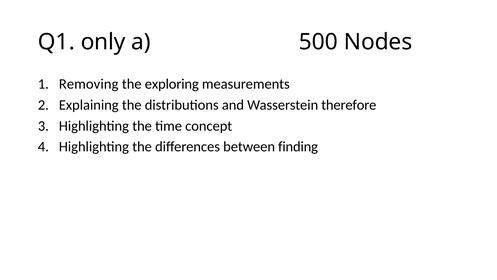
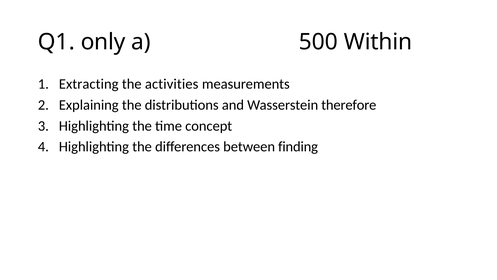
Nodes: Nodes -> Within (378, 42)
Removing: Removing -> Extracting (89, 84)
exploring: exploring -> activities (172, 84)
